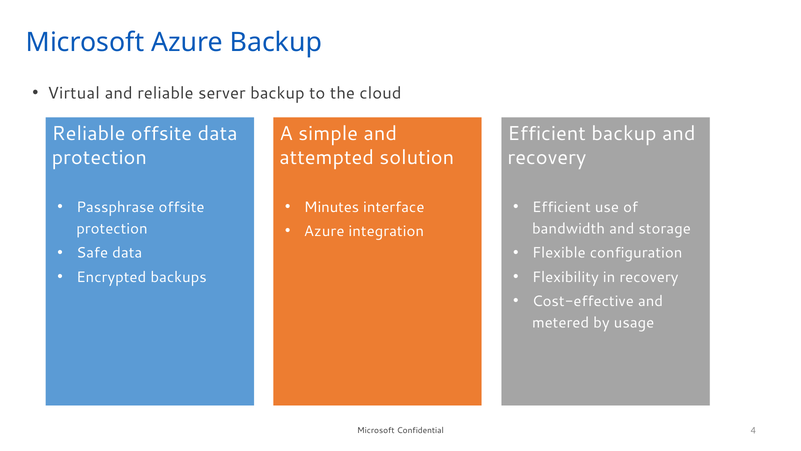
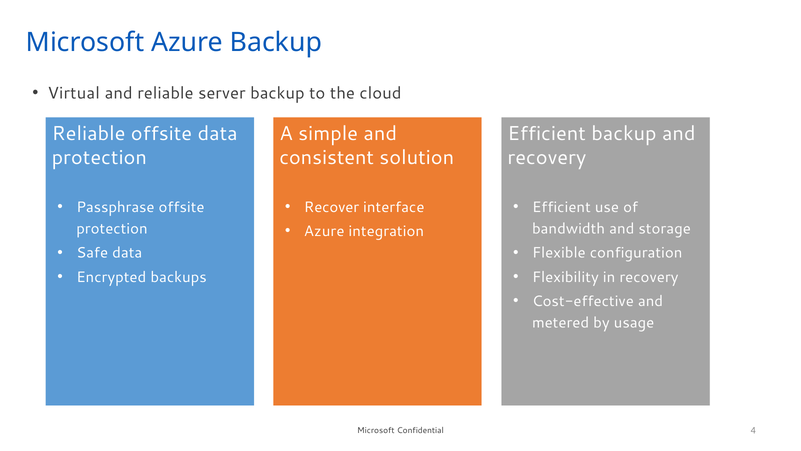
attempted: attempted -> consistent (327, 158)
Minutes: Minutes -> Recover (332, 207)
